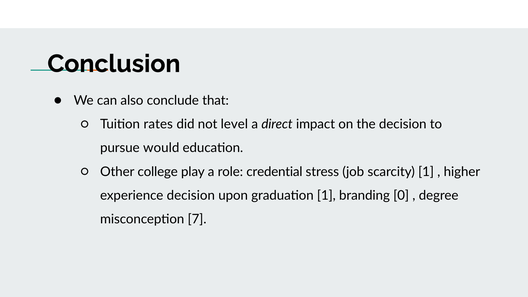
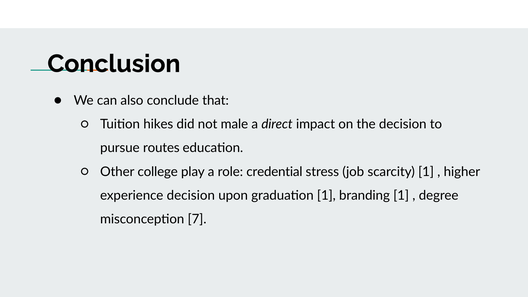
rates: rates -> hikes (158, 124)
level: level -> male (234, 124)
would: would -> routes (161, 148)
branding 0: 0 -> 1 (401, 195)
